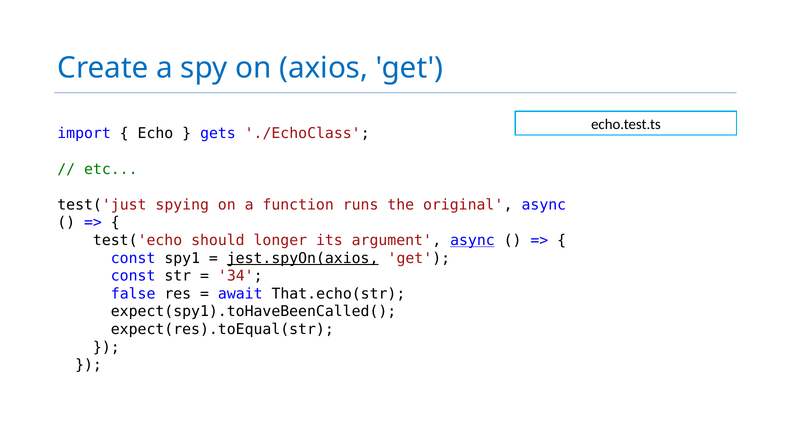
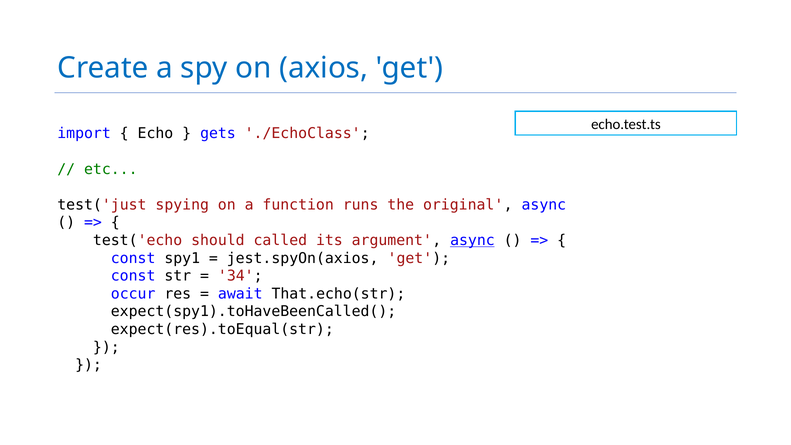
longer: longer -> called (280, 240)
jest.spyOn(axios underline: present -> none (303, 258)
false: false -> occur (133, 294)
